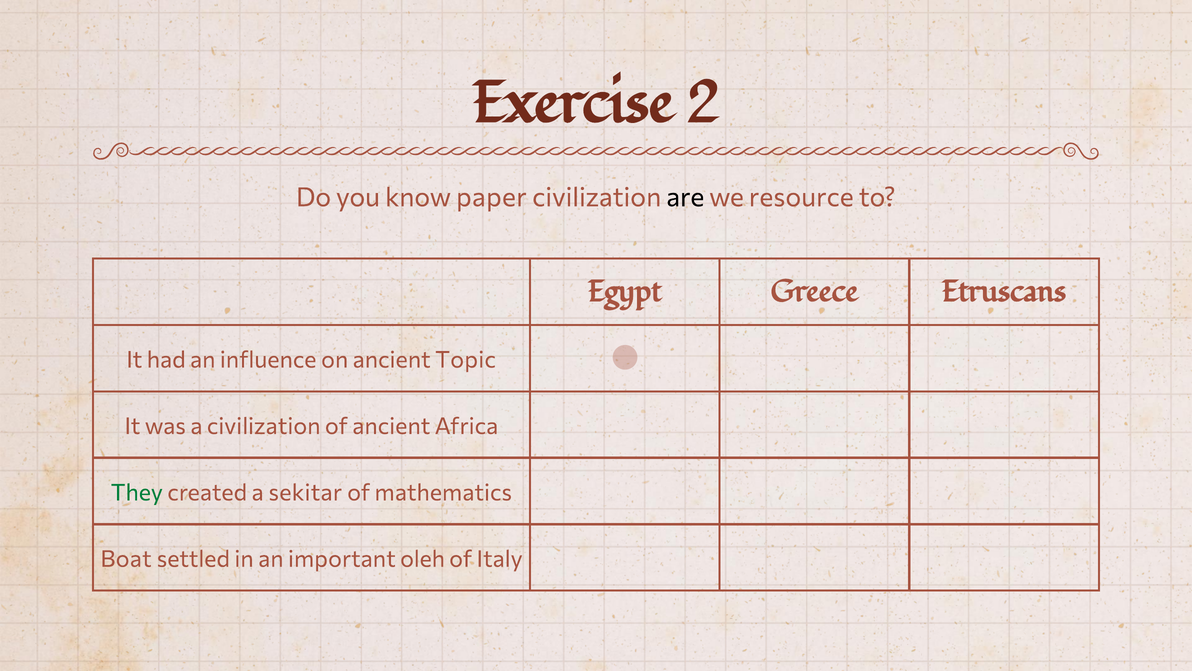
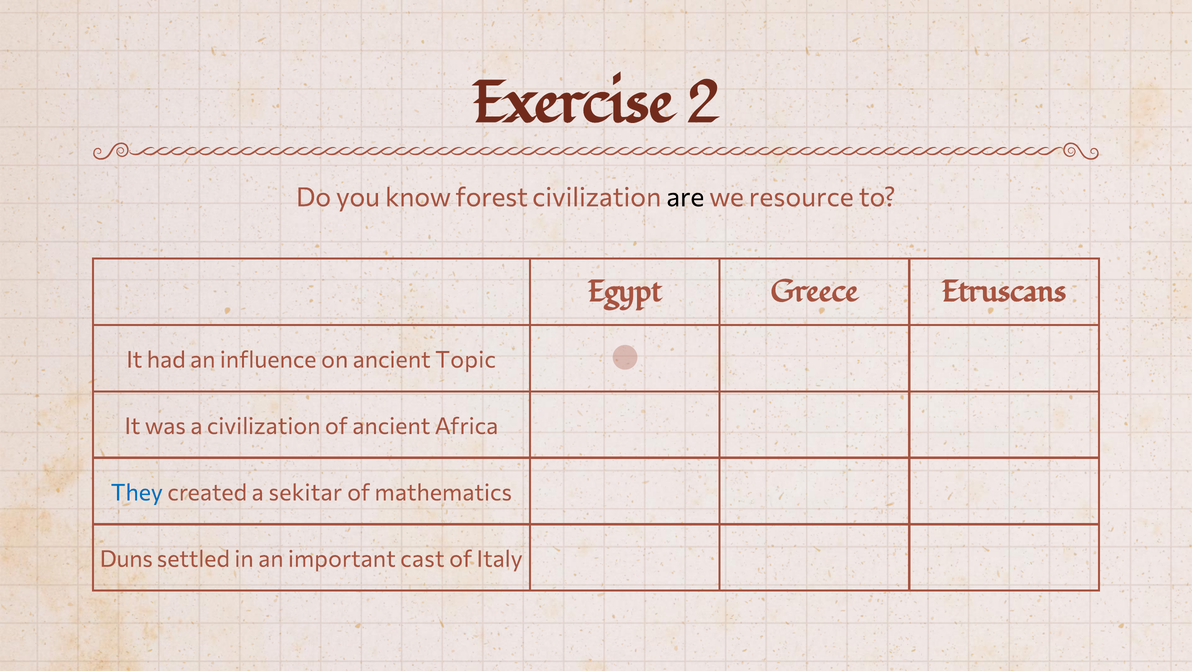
paper: paper -> forest (492, 197)
They colour: green -> blue (137, 492)
Boat: Boat -> Duns (126, 559)
oleh: oleh -> cast (422, 559)
